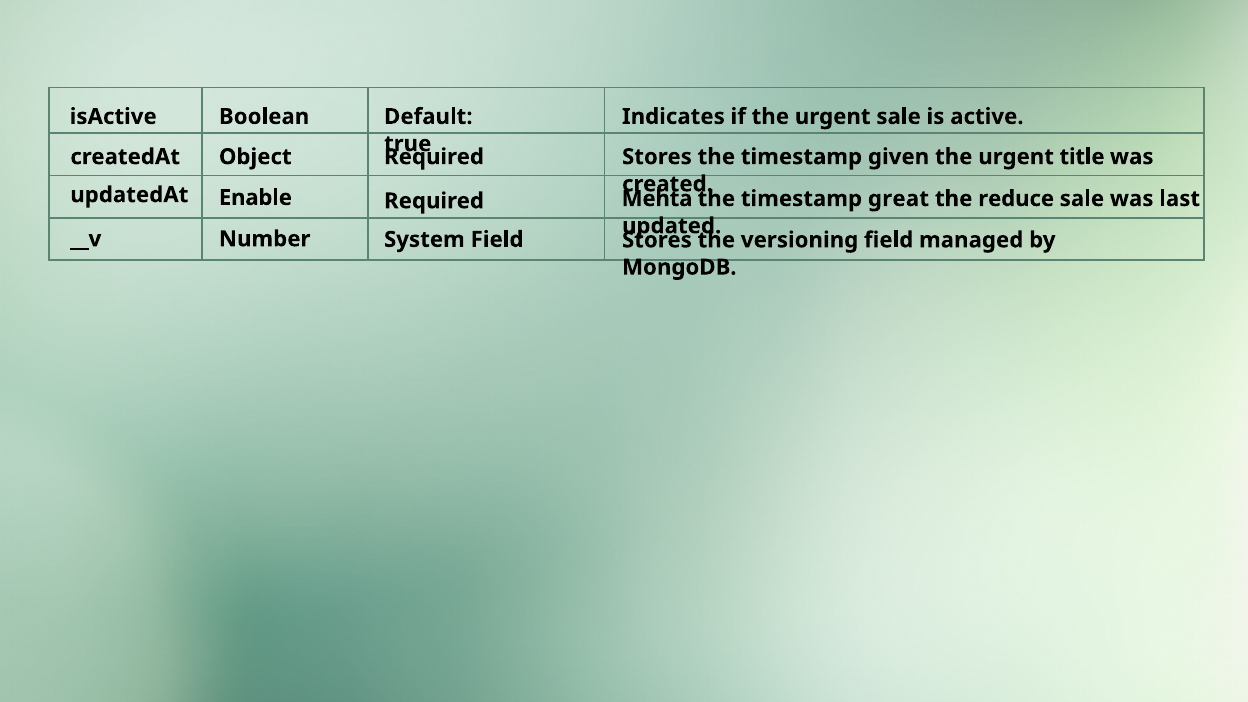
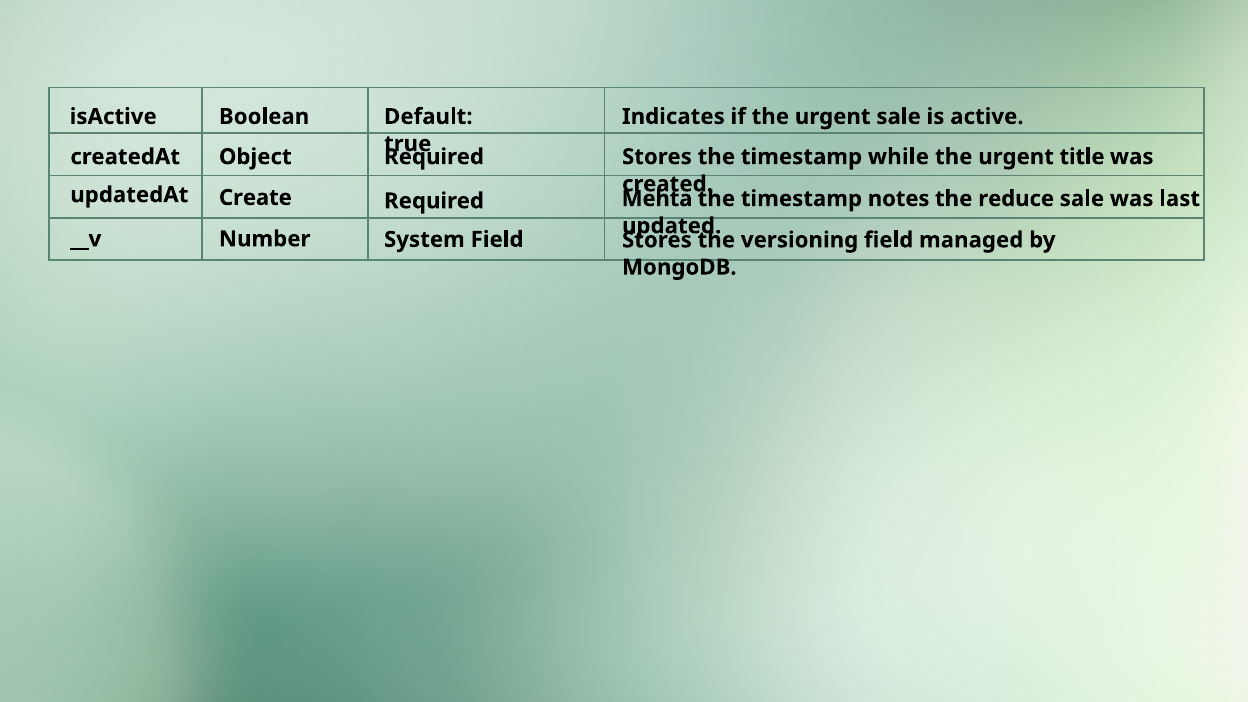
given: given -> while (898, 157)
Enable: Enable -> Create (255, 198)
great: great -> notes (899, 199)
